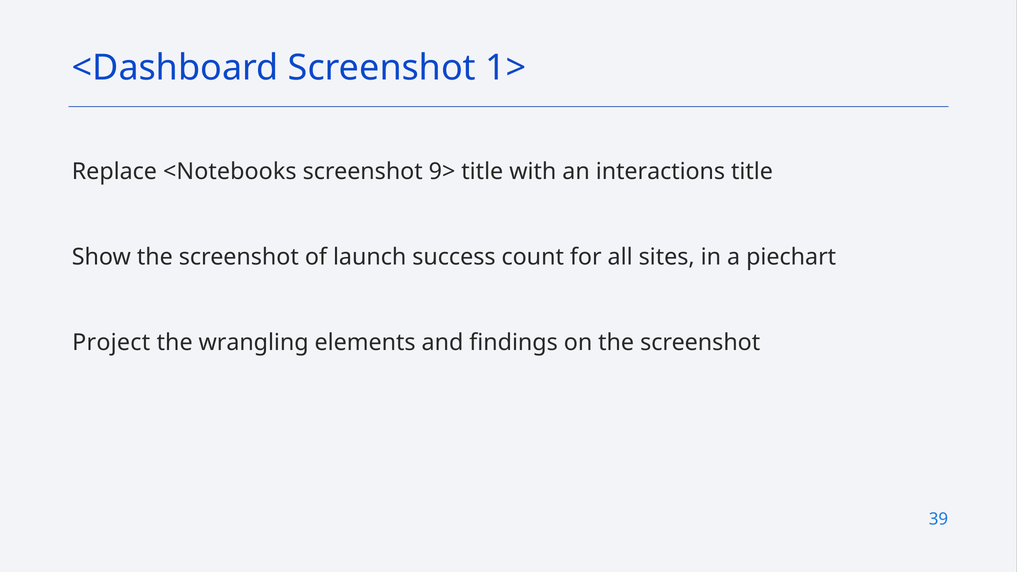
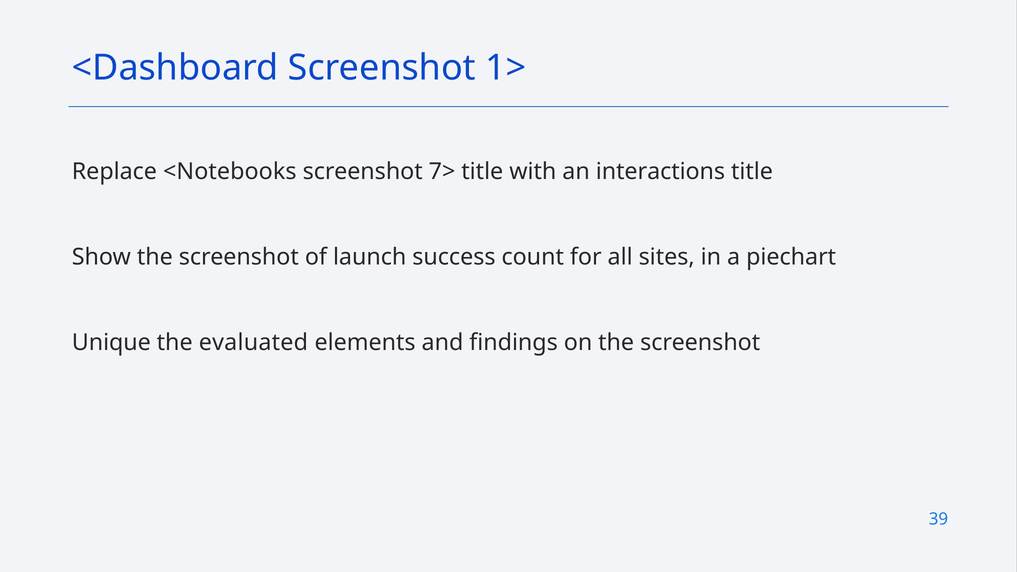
9>: 9> -> 7> (442, 172)
Project: Project -> Unique (111, 343)
wrangling: wrangling -> evaluated (253, 343)
